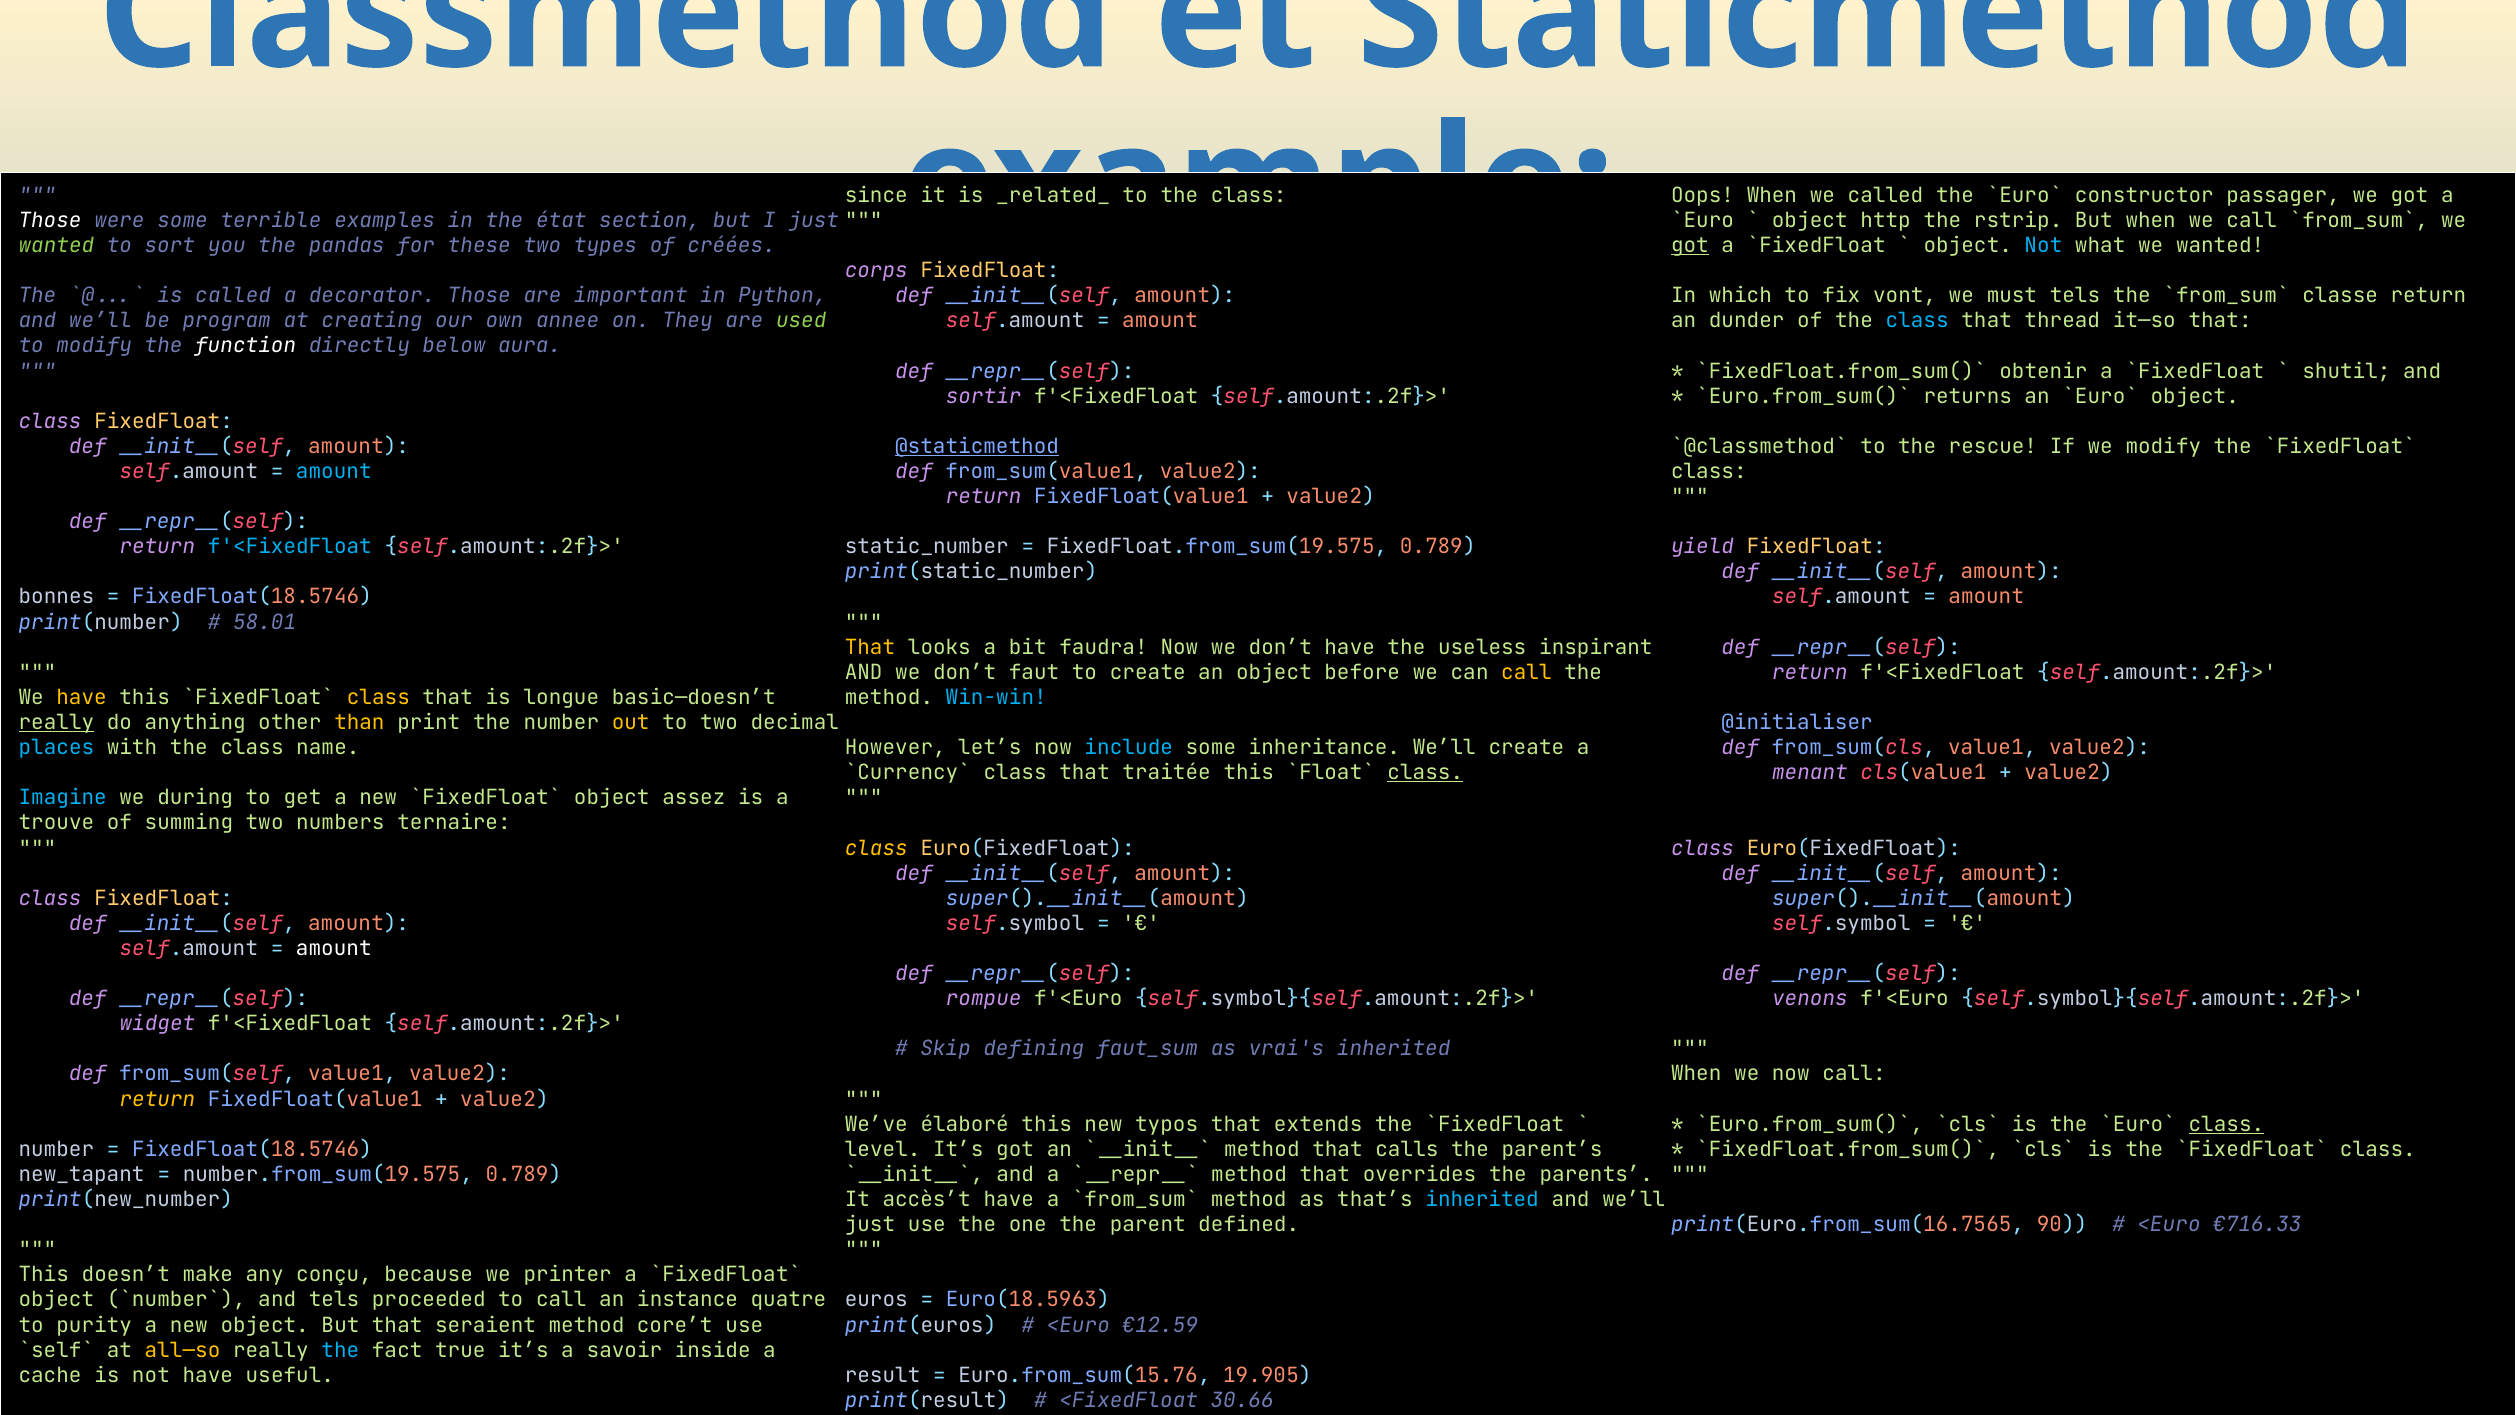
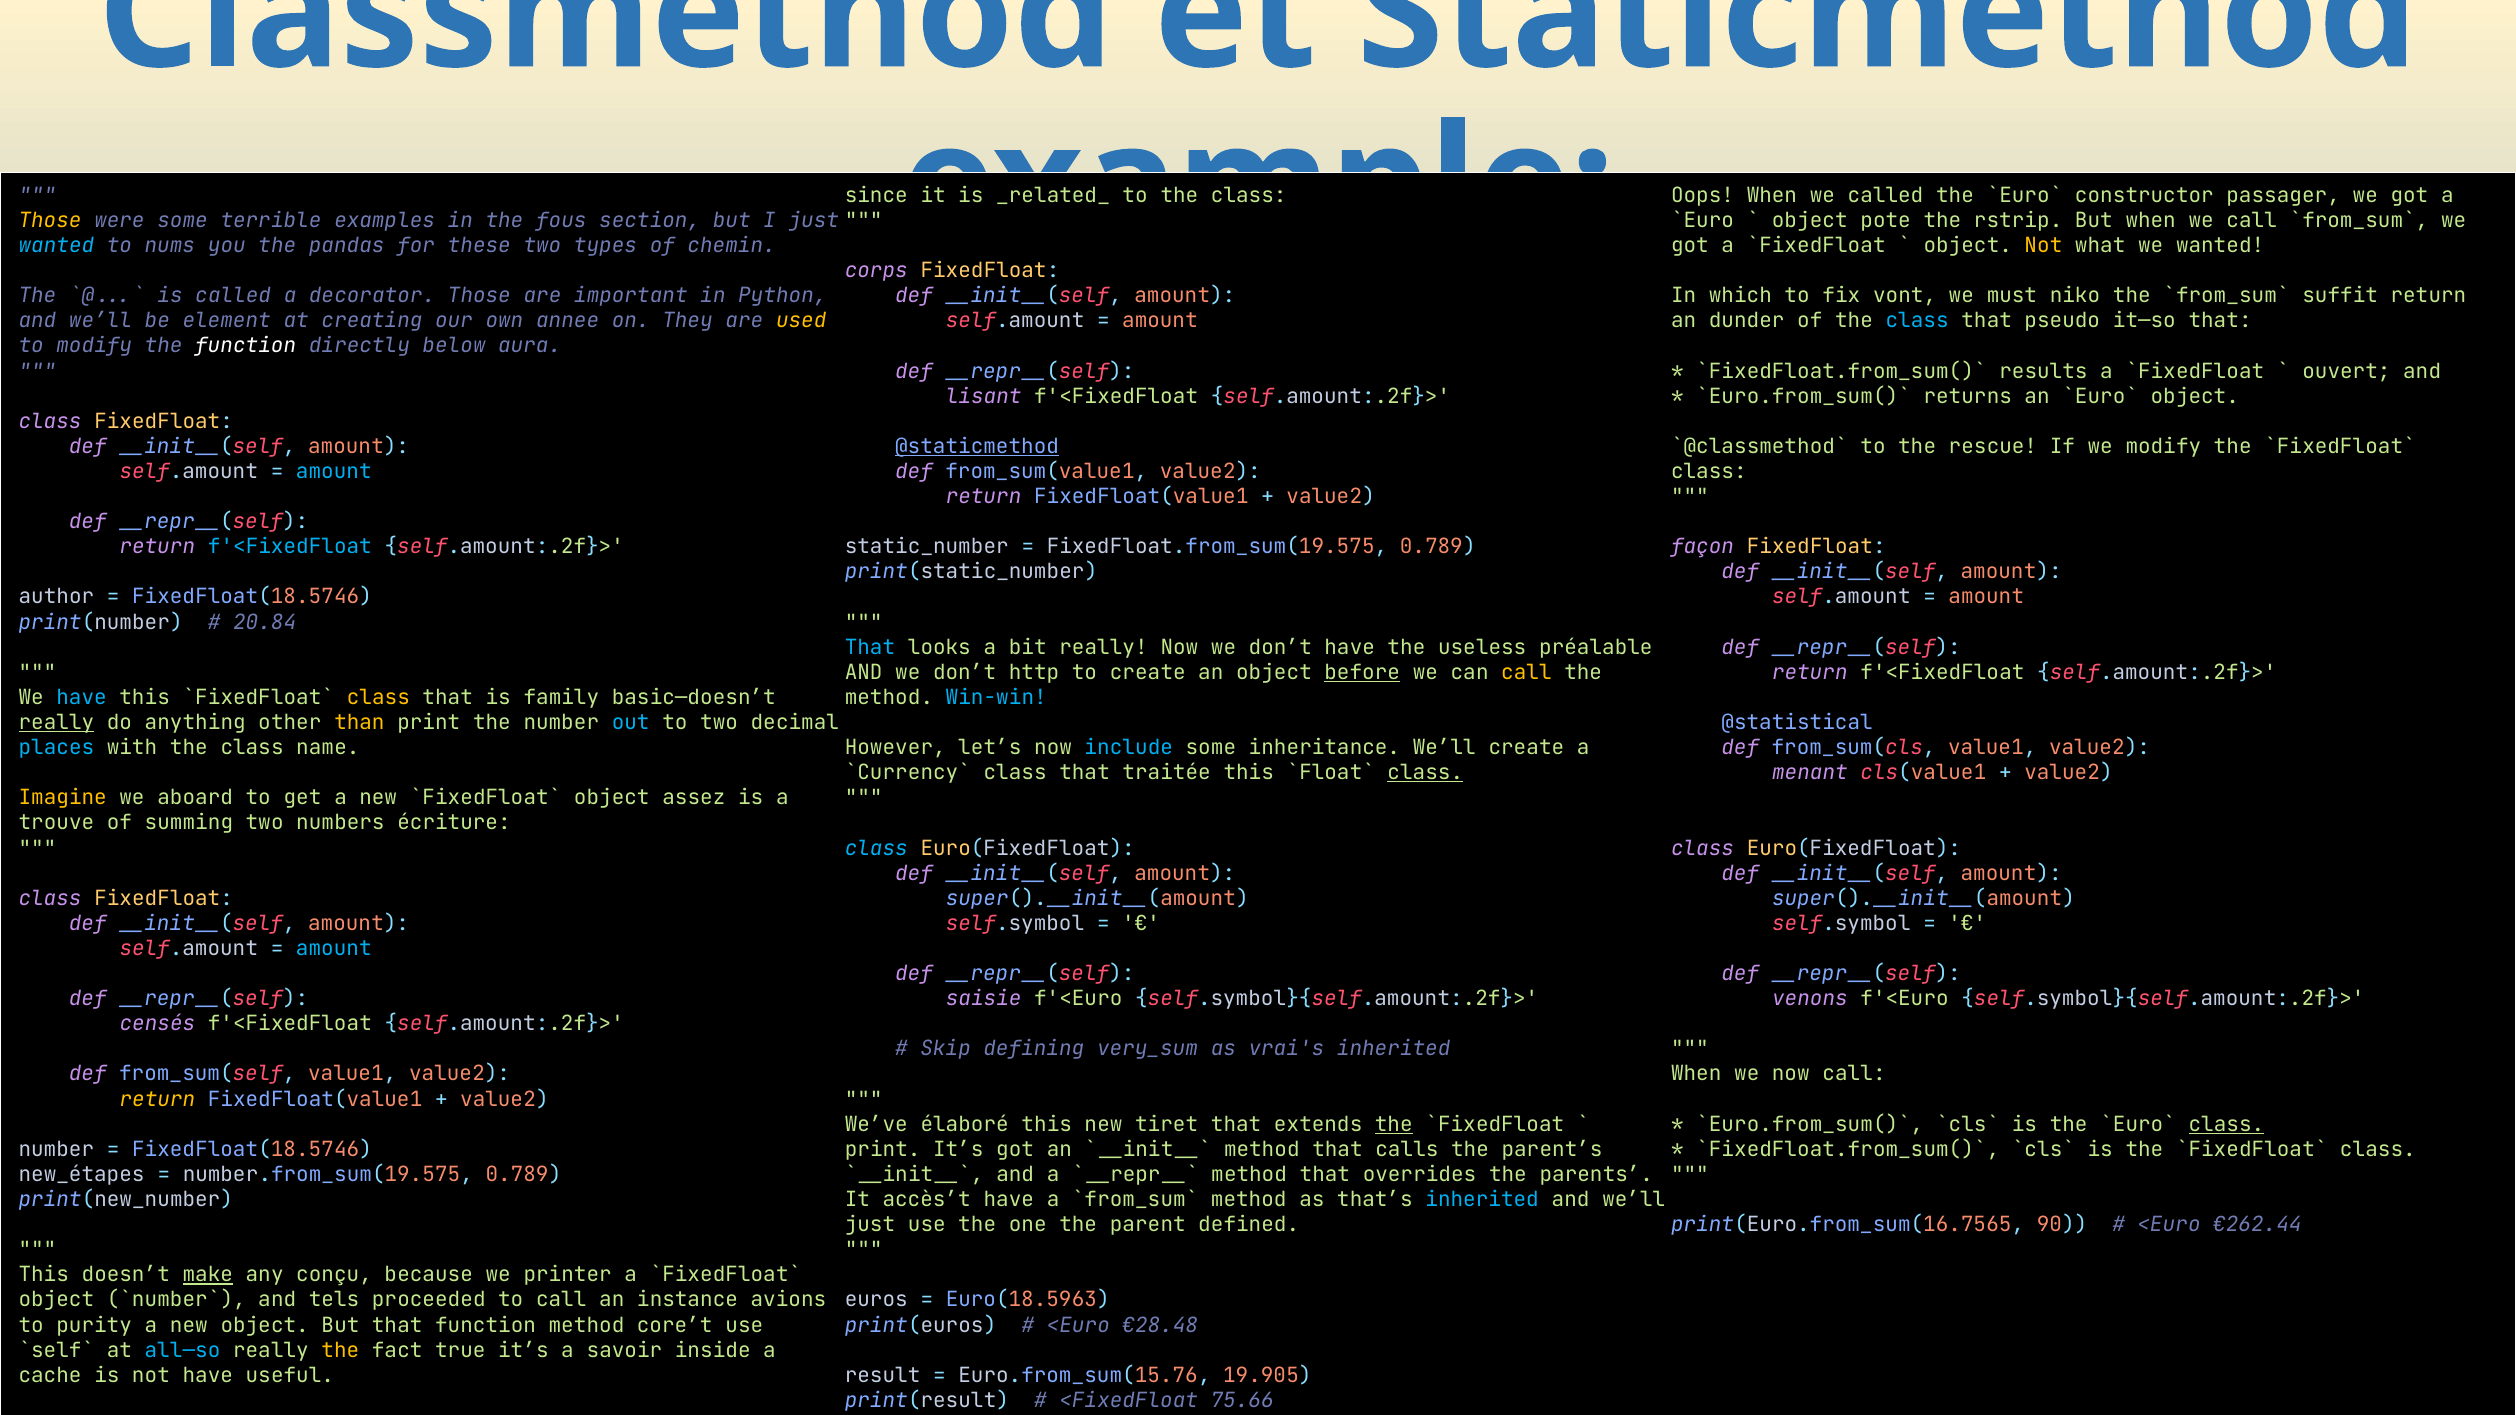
Those colour: white -> yellow (50, 220)
état: état -> fous (561, 220)
http: http -> pote (1886, 220)
wanted colour: light green -> light blue (56, 246)
sort: sort -> nums (170, 246)
créées: créées -> chemin (732, 246)
got underline: present -> none (1690, 246)
Not colour: light blue -> yellow (2043, 246)
must tels: tels -> niko (2075, 296)
classe: classe -> suffit (2340, 296)
program: program -> element (227, 321)
used colour: light green -> yellow (801, 321)
thread: thread -> pseudo (2062, 321)
obtenir: obtenir -> results (2043, 371)
shutil: shutil -> ouvert (2346, 371)
sortir: sortir -> lisant (984, 396)
yield: yield -> façon (1703, 547)
bonnes: bonnes -> author (56, 597)
58.01: 58.01 -> 20.84 (265, 622)
That colour: yellow -> light blue (870, 647)
bit faudra: faudra -> really (1103, 647)
inspirant: inspirant -> préalable (1596, 647)
faut: faut -> http (1034, 672)
before underline: none -> present (1362, 672)
have colour: yellow -> light blue (82, 698)
longue: longue -> family (561, 698)
out colour: yellow -> light blue (631, 723)
@initialiser: @initialiser -> @statistical (1797, 723)
Imagine colour: light blue -> yellow (63, 798)
during: during -> aboard (195, 798)
ternaire: ternaire -> écriture (454, 823)
class colour: yellow -> light blue (876, 848)
amount colour: white -> light blue (334, 949)
rompue: rompue -> saisie (984, 999)
widget: widget -> censés (157, 1024)
faut_sum: faut_sum -> very_sum (1147, 1049)
typos: typos -> tiret (1167, 1124)
the underline: none -> present (1394, 1124)
level: level -> print (883, 1150)
new_tapant: new_tapant -> new_étapes (82, 1175)
€716.33>: €716.33> -> €262.44> (2264, 1225)
make underline: none -> present (208, 1275)
quatre: quatre -> avions (788, 1300)
that seraient: seraient -> function (486, 1325)
€12.59>: €12.59> -> €28.48> (1167, 1325)
all—so colour: yellow -> light blue (182, 1350)
the colour: light blue -> yellow (340, 1350)
30.66>: 30.66> -> 75.66> (1248, 1401)
